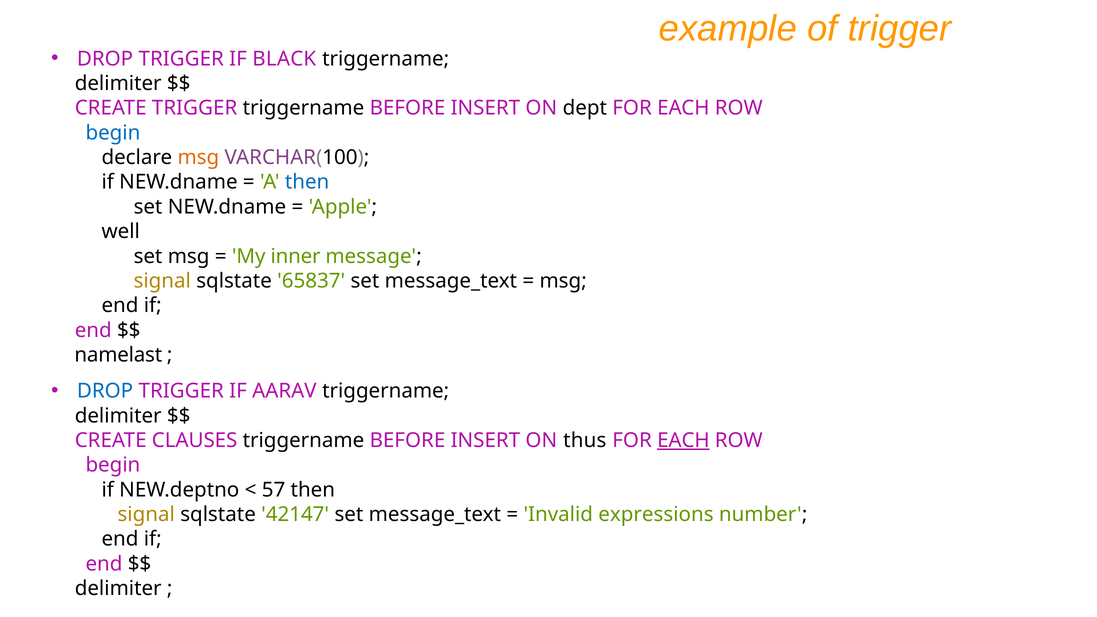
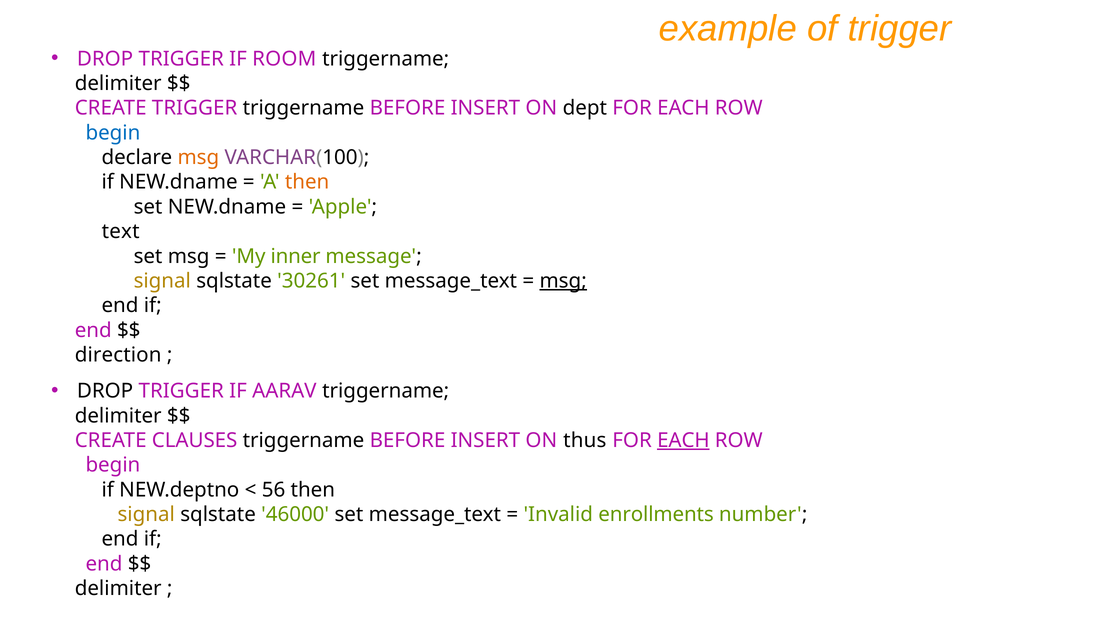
BLACK: BLACK -> ROOM (284, 59)
then colour: blue -> orange (307, 182)
well: well -> text (121, 232)
65837: 65837 -> 30261 (311, 281)
msg underline: none -> present (563, 281)
namelast: namelast -> direction (118, 355)
DROP colour: blue -> black (105, 391)
57: 57 -> 56 (274, 490)
42147: 42147 -> 46000 (295, 515)
expressions: expressions -> enrollments (656, 515)
